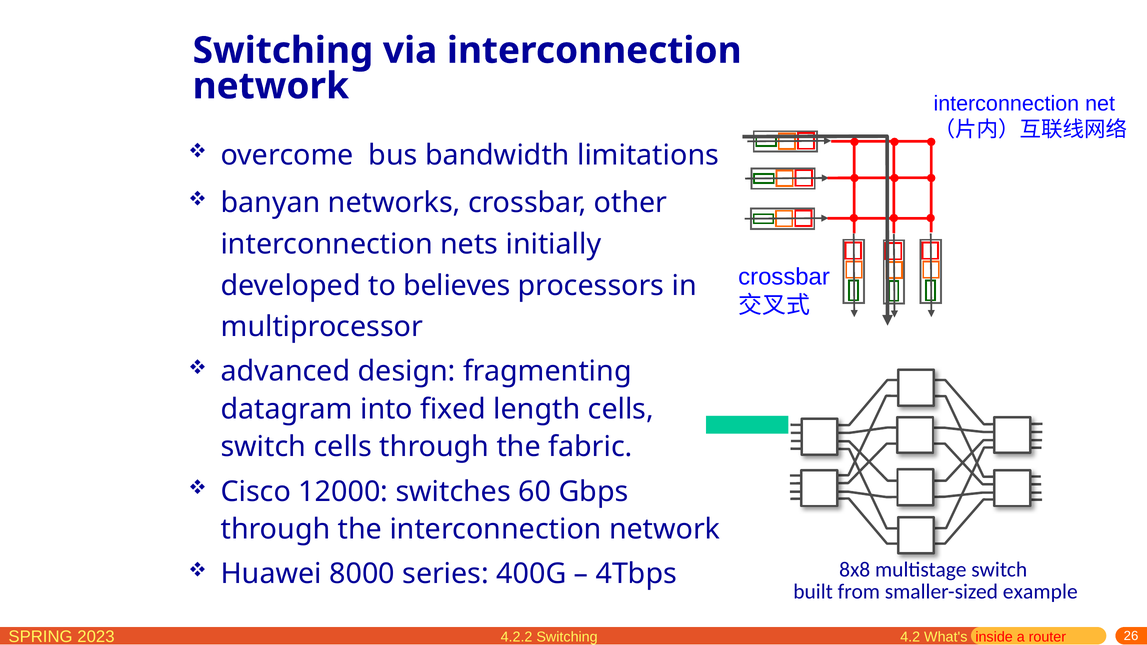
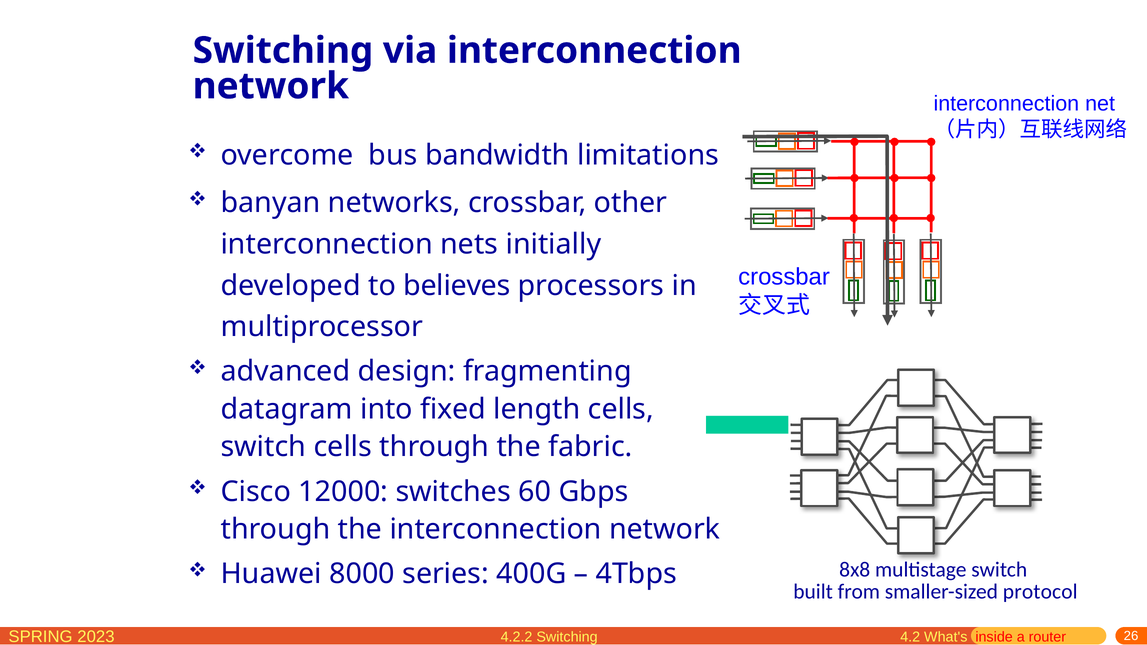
example: example -> protocol (1040, 592)
